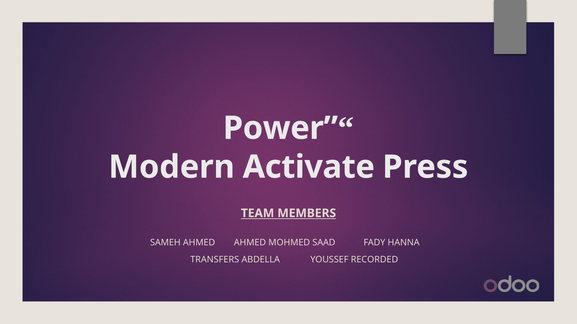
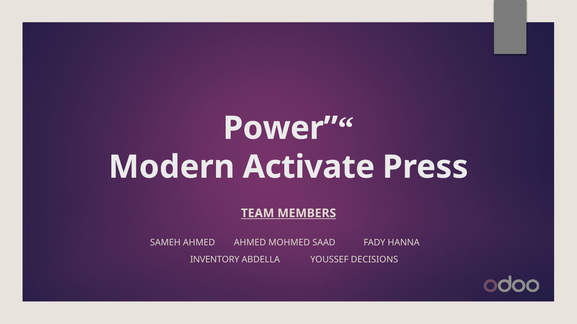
TRANSFERS: TRANSFERS -> INVENTORY (215, 260)
RECORDED: RECORDED -> DECISIONS (374, 260)
